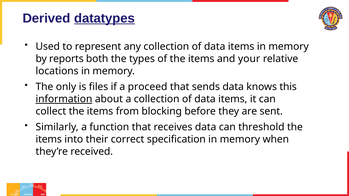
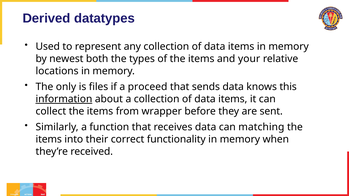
datatypes underline: present -> none (105, 18)
reports: reports -> newest (66, 59)
blocking: blocking -> wrapper (162, 111)
threshold: threshold -> matching (261, 127)
specification: specification -> functionality (176, 139)
